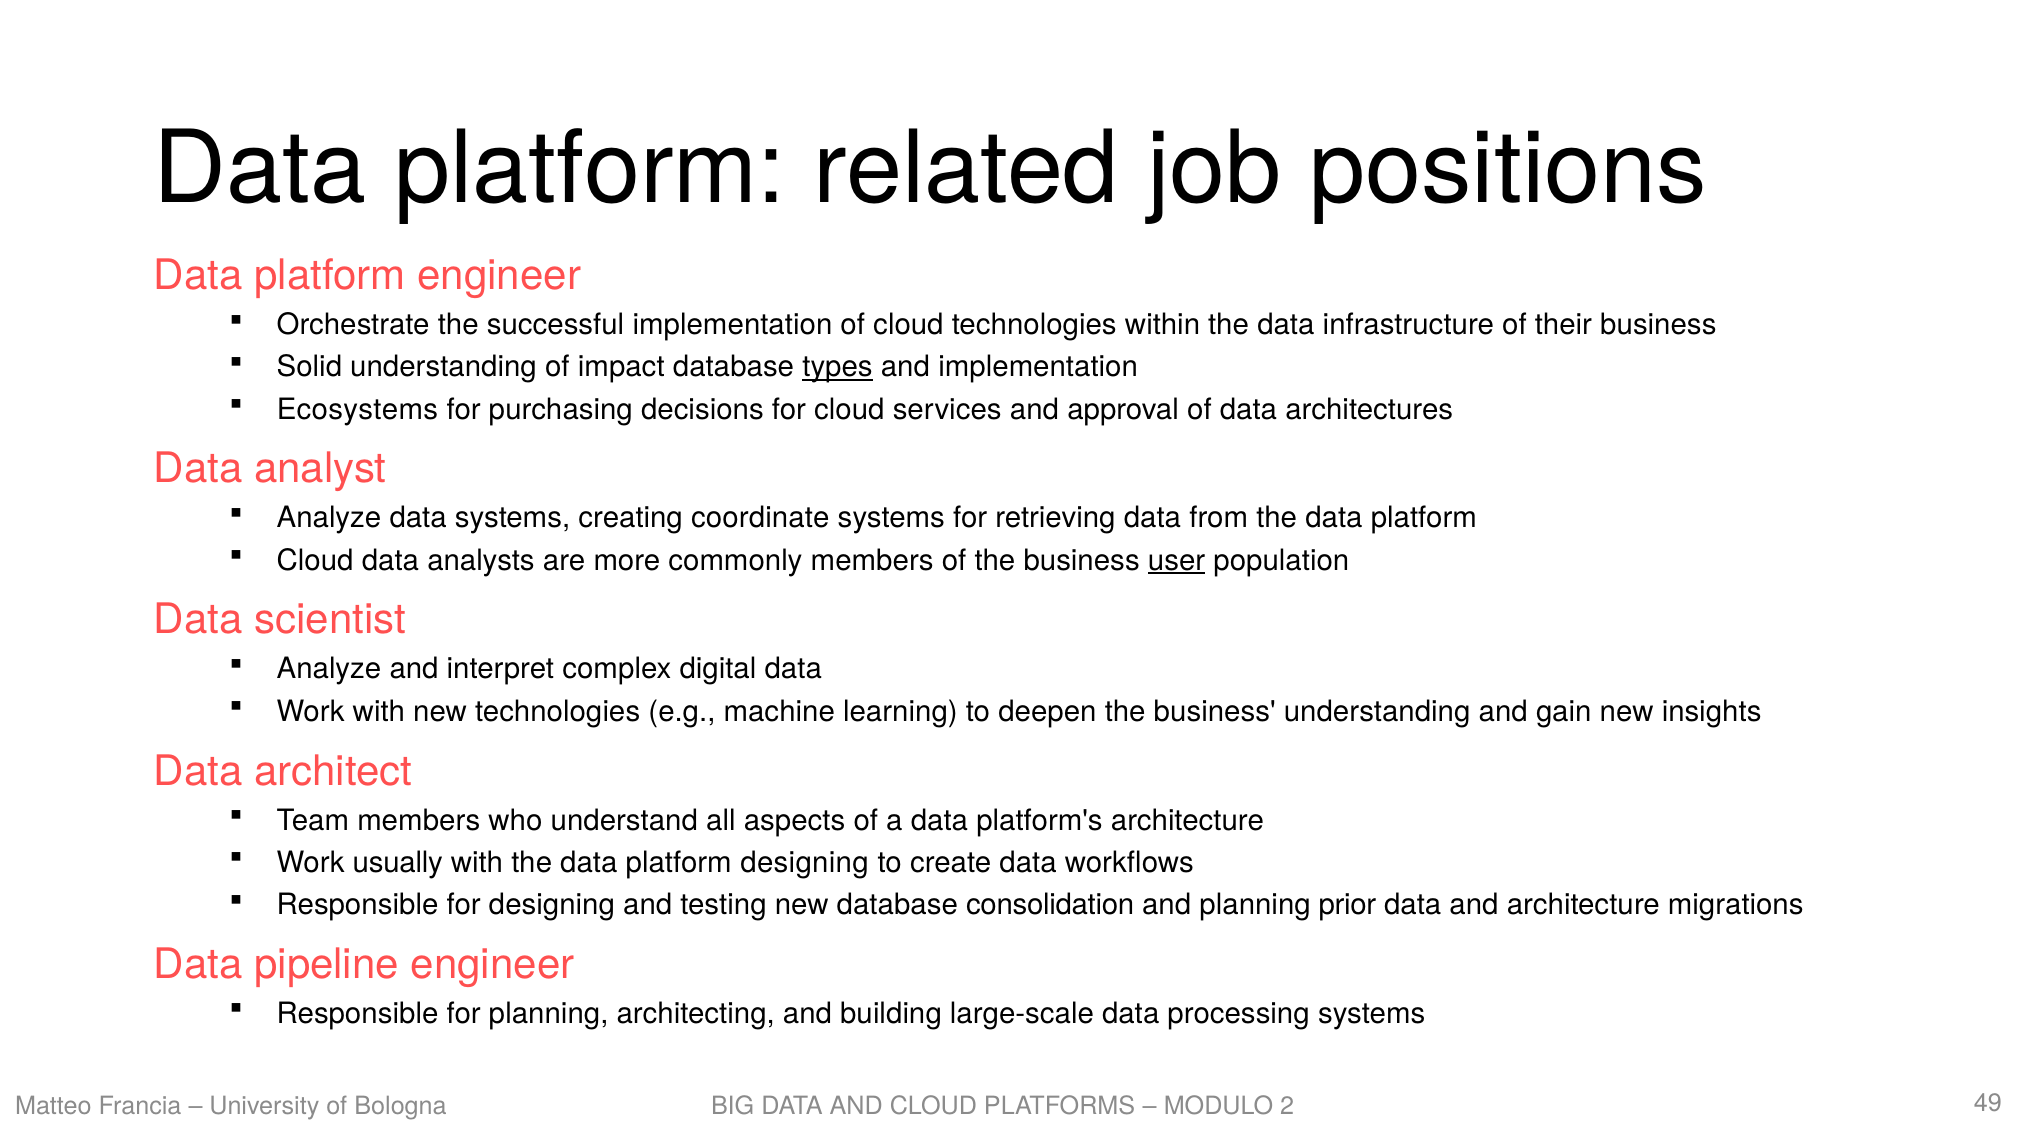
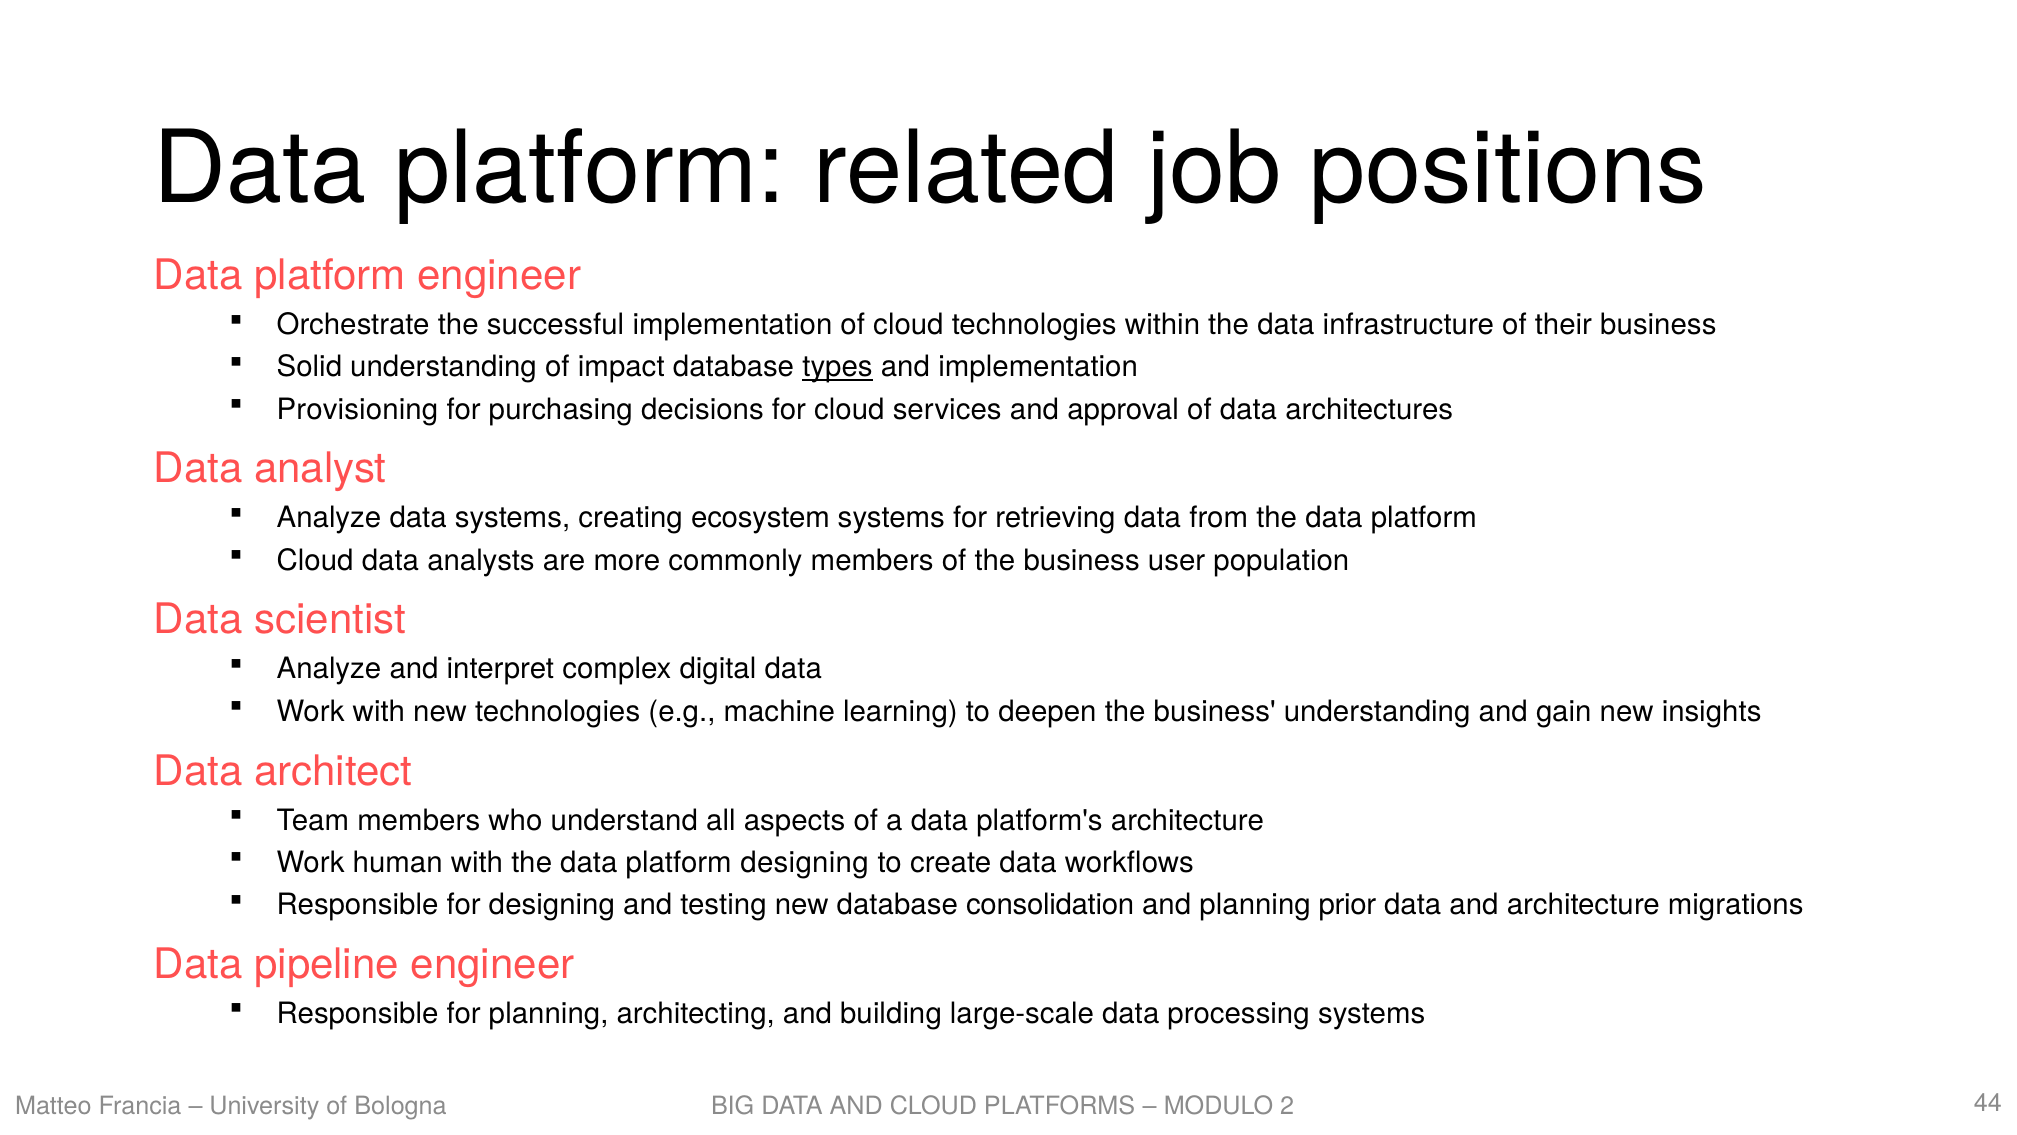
Ecosystems: Ecosystems -> Provisioning (358, 409)
coordinate: coordinate -> ecosystem (761, 518)
user underline: present -> none (1177, 560)
usually: usually -> human (398, 862)
49: 49 -> 44 (1988, 1103)
